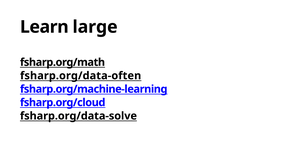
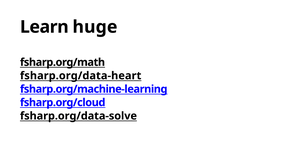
large: large -> huge (95, 27)
fsharp.org/data-often: fsharp.org/data-often -> fsharp.org/data-heart (81, 76)
